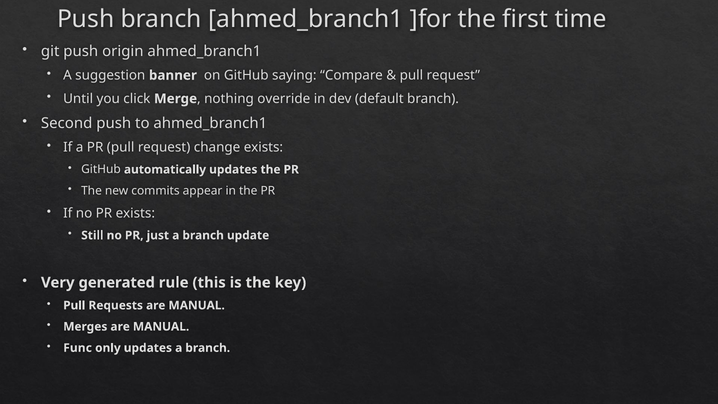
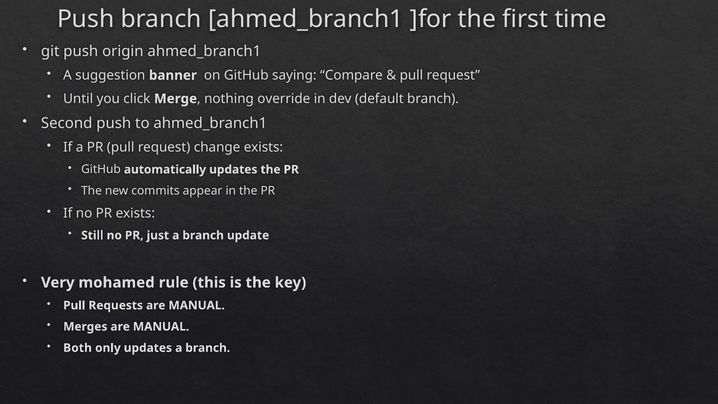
generated: generated -> mohamed (117, 282)
Func: Func -> Both (78, 348)
